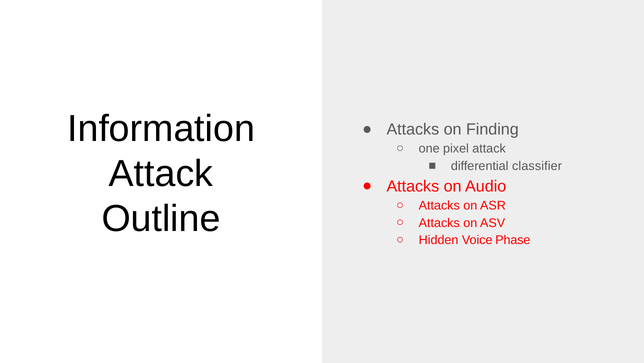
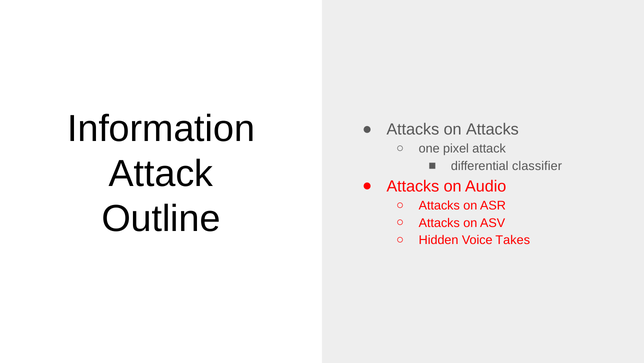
on Finding: Finding -> Attacks (492, 129)
Phase: Phase -> Takes (513, 240)
